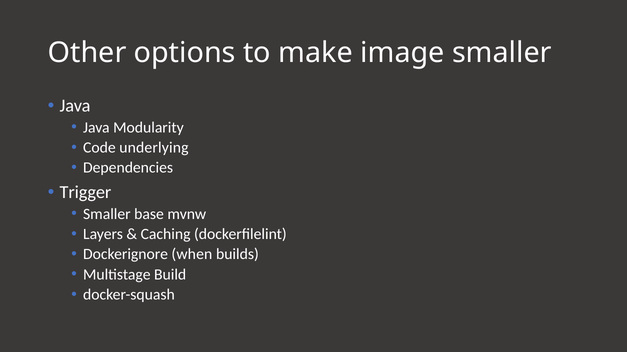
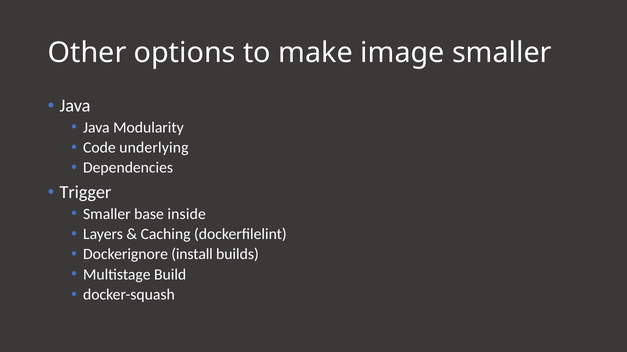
mvnw: mvnw -> inside (187, 214)
when: when -> install (192, 255)
